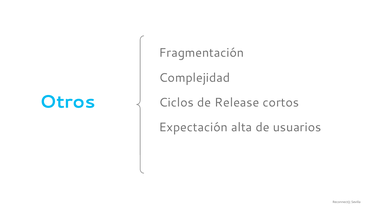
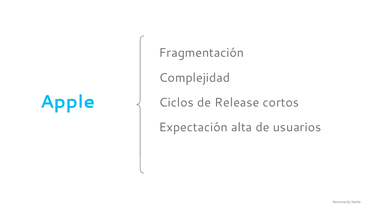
Otros: Otros -> Apple (68, 102)
